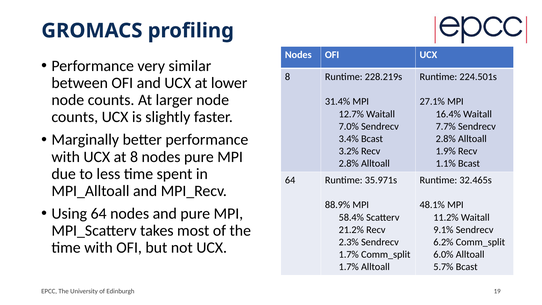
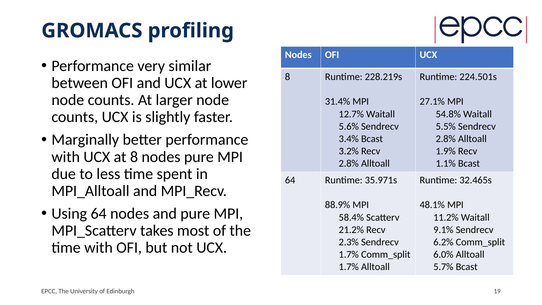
16.4%: 16.4% -> 54.8% (448, 114)
7.0%: 7.0% -> 5.6% (349, 126)
7.7%: 7.7% -> 5.5% (446, 126)
